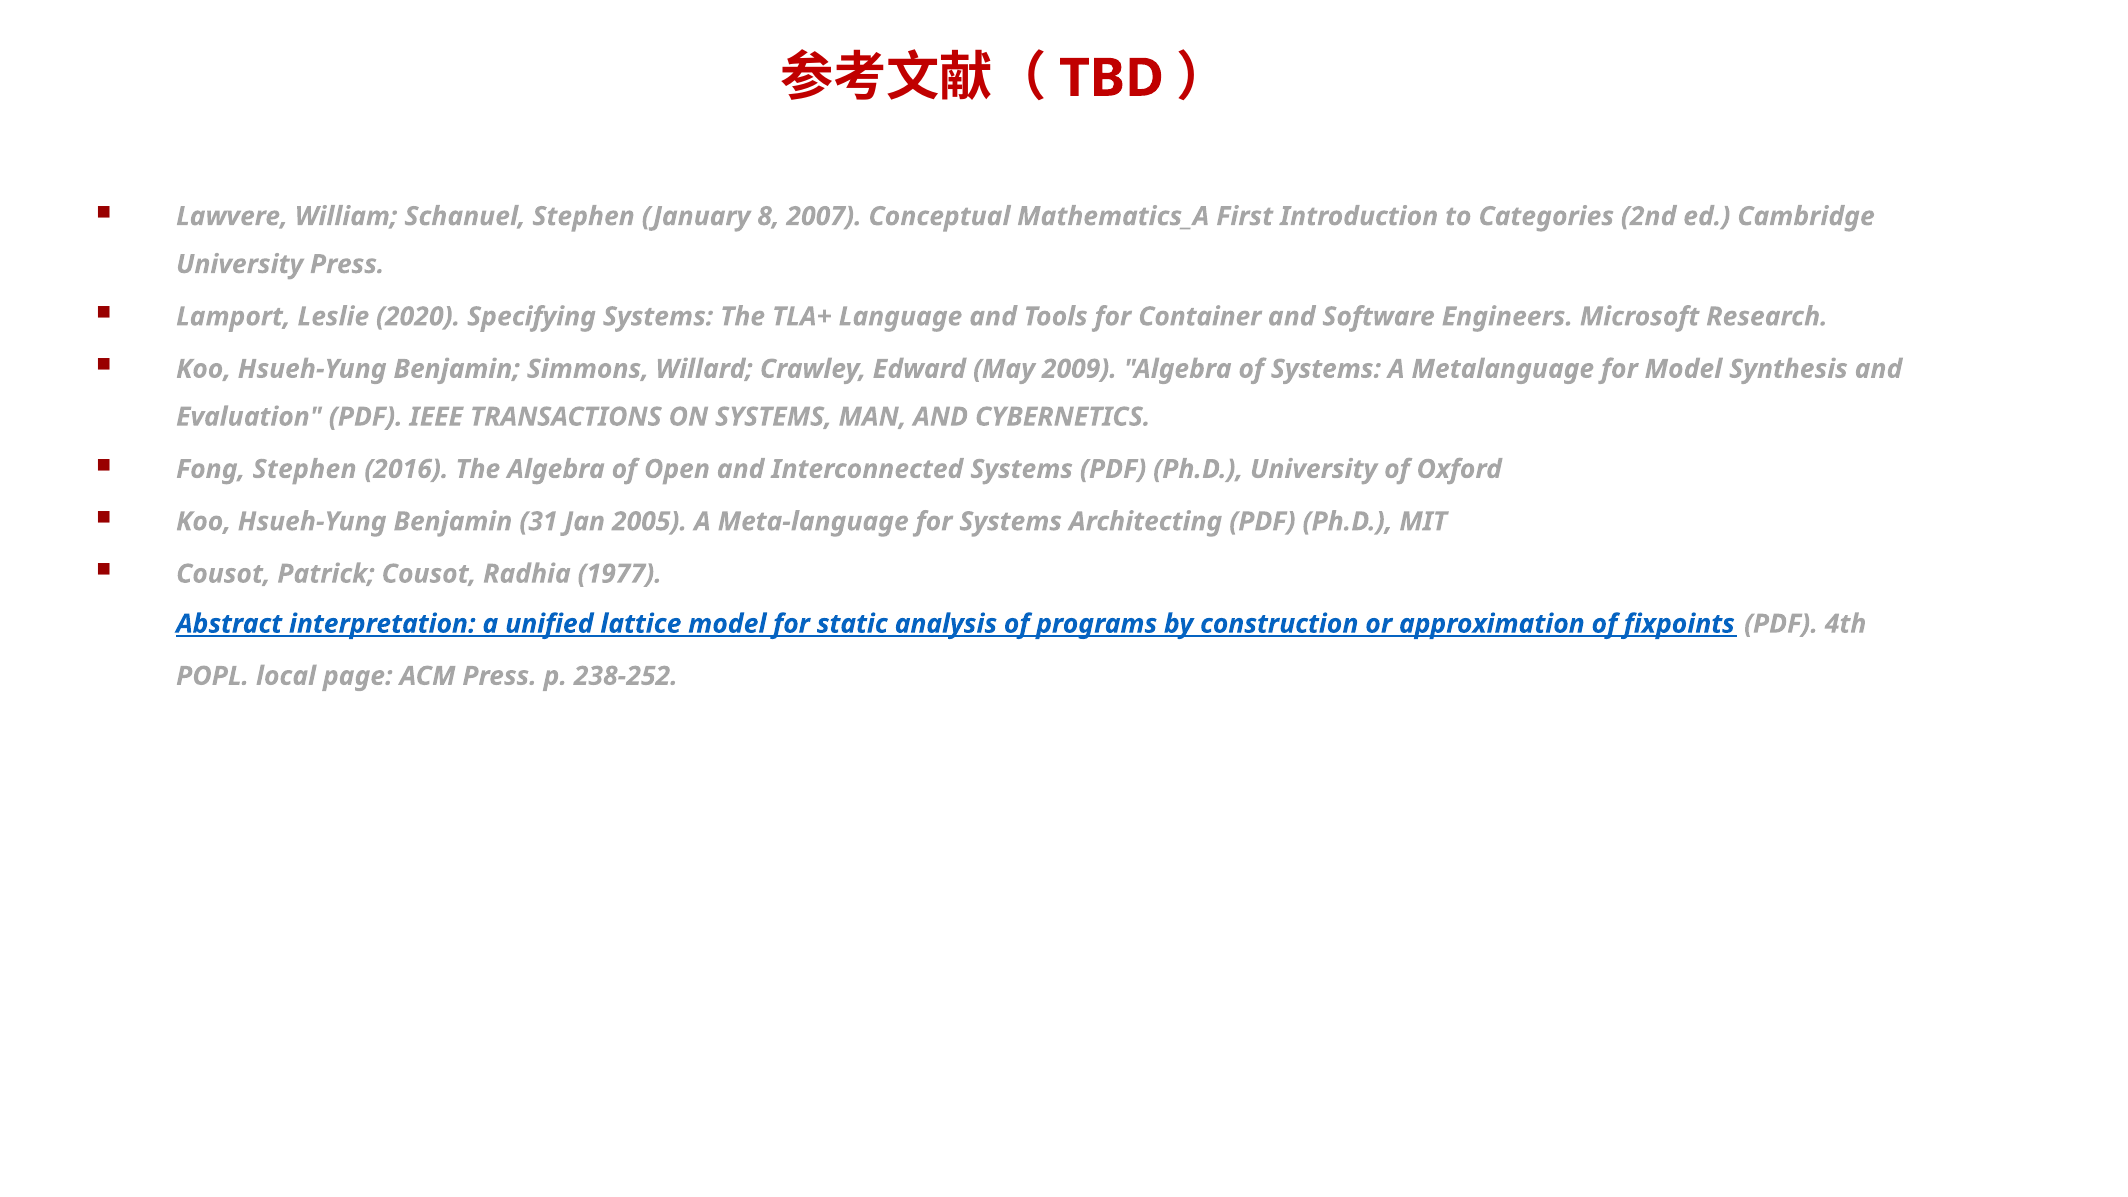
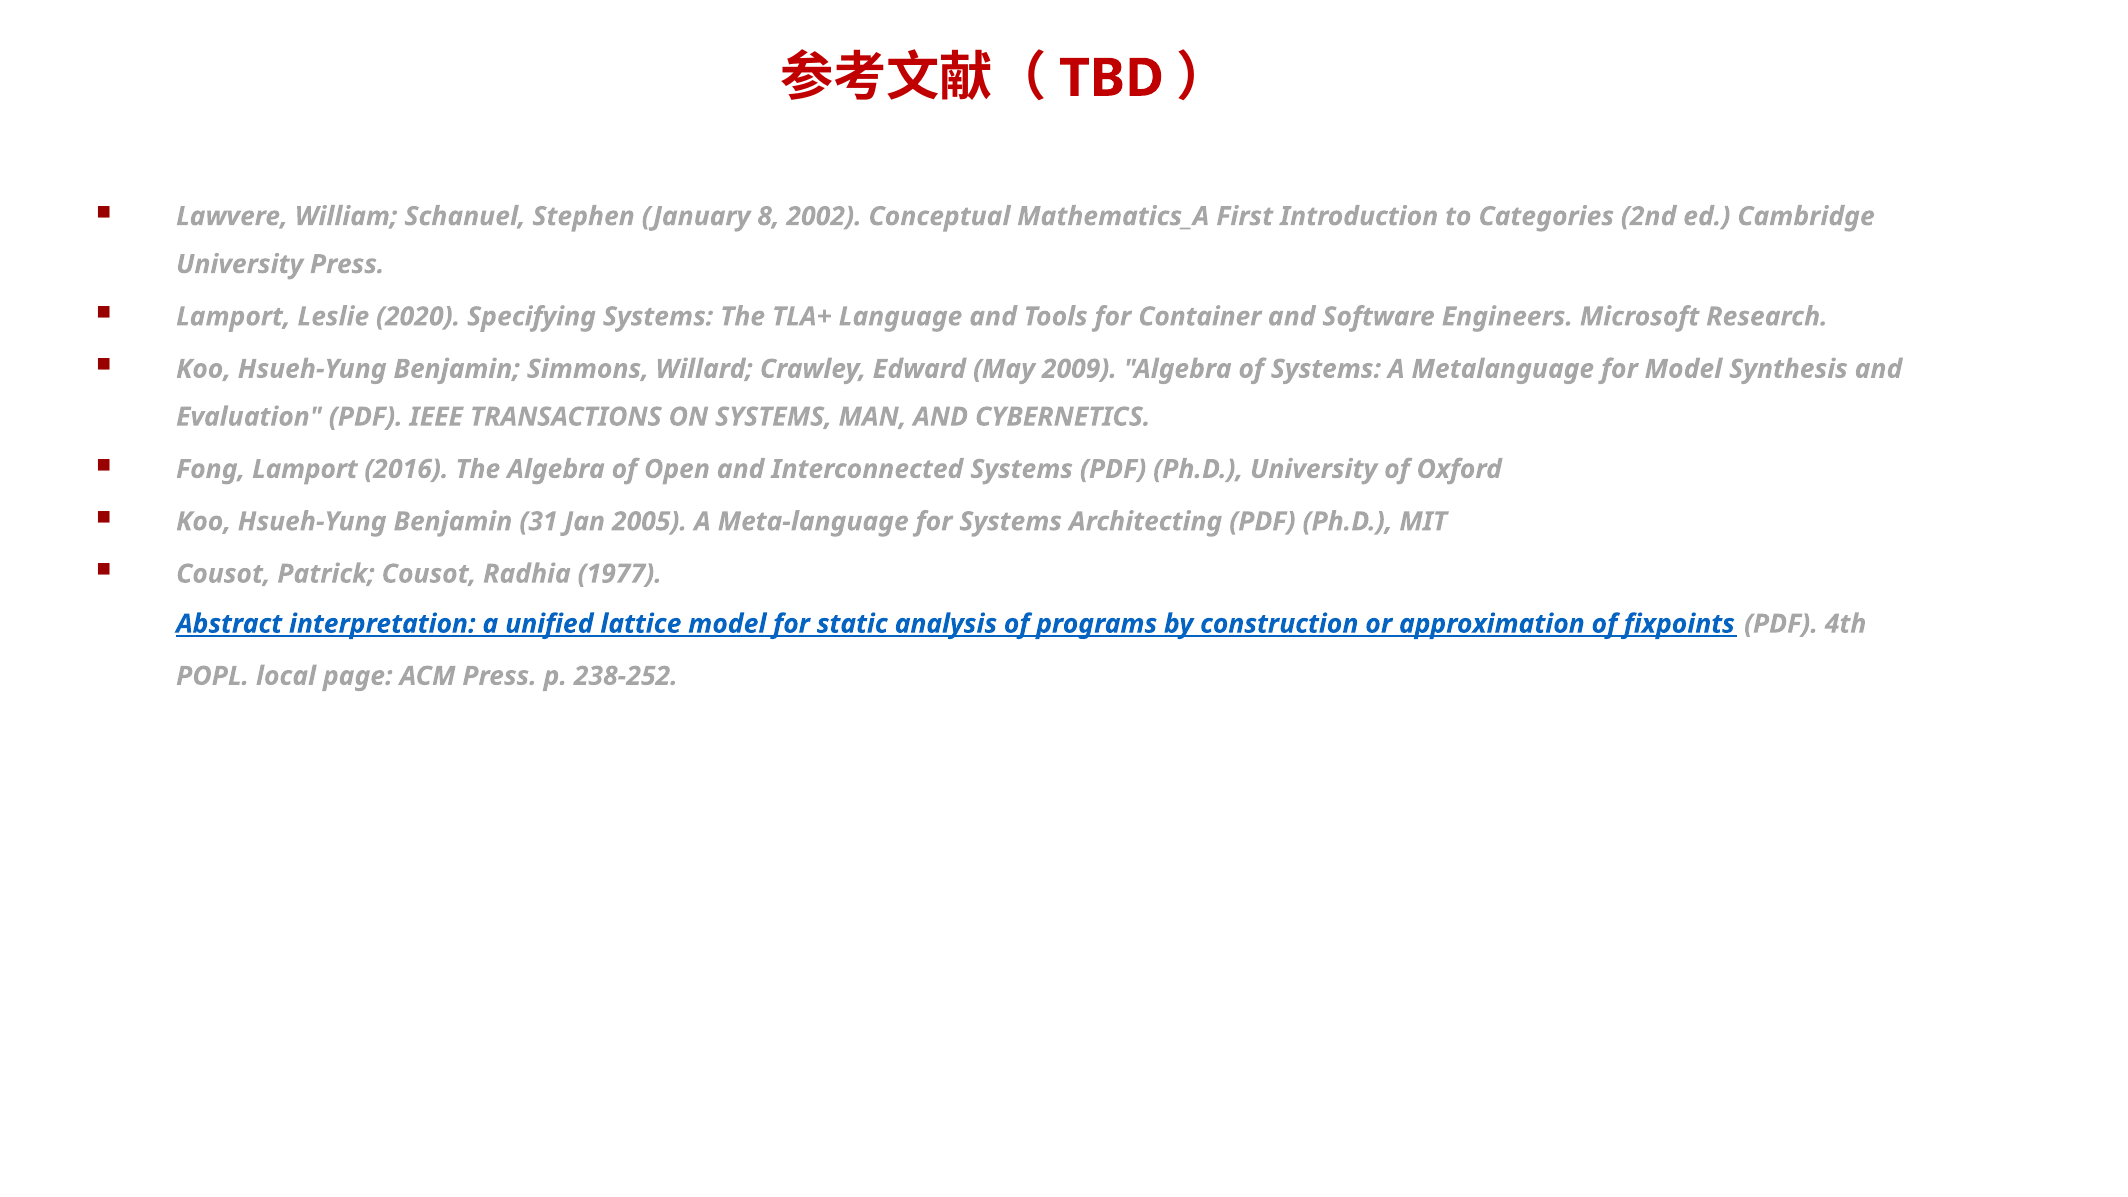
2007: 2007 -> 2002 (824, 216)
Fong Stephen: Stephen -> Lamport (305, 469)
